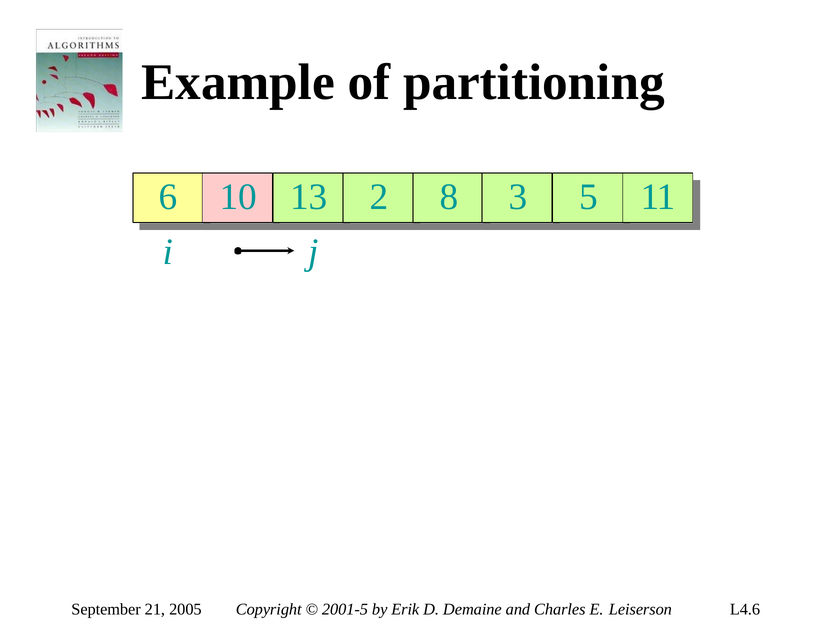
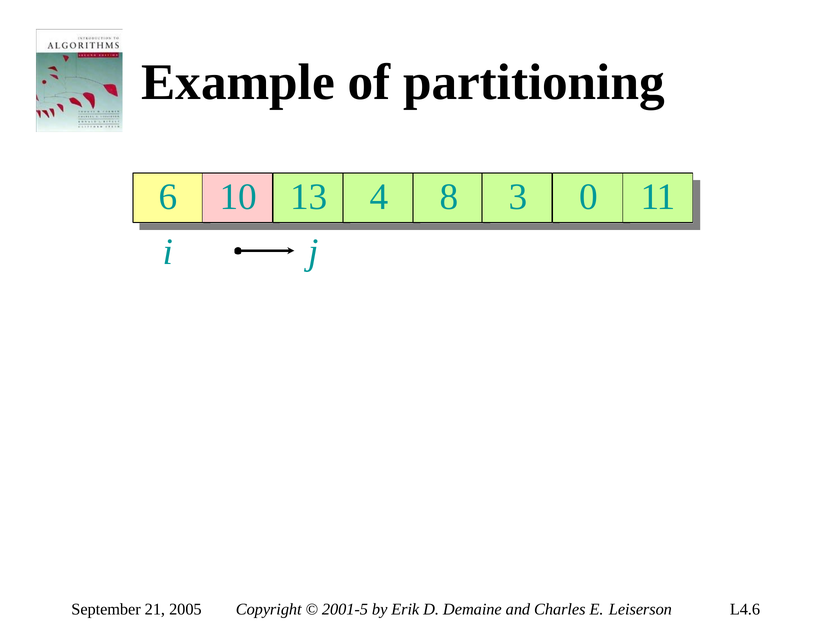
2: 2 -> 4 (379, 197)
5: 5 -> 0 (589, 197)
